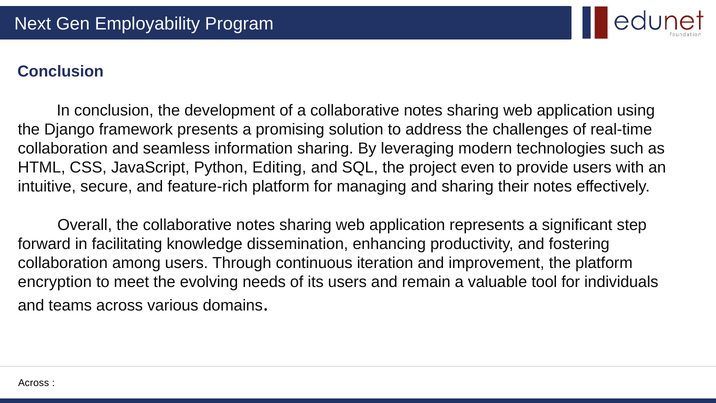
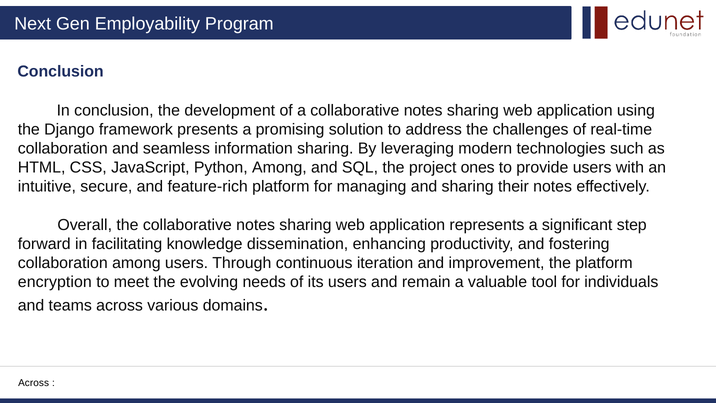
Python Editing: Editing -> Among (279, 168)
even: even -> ones (478, 168)
